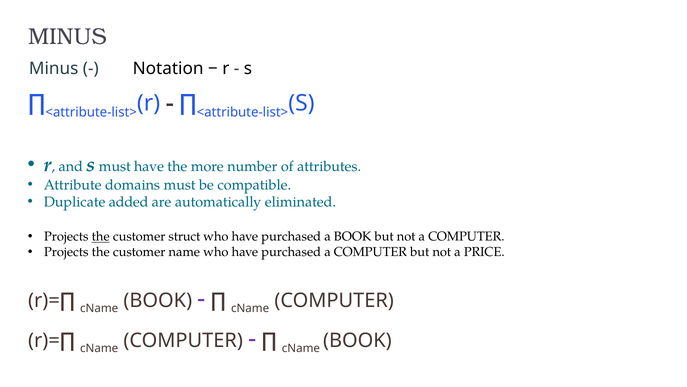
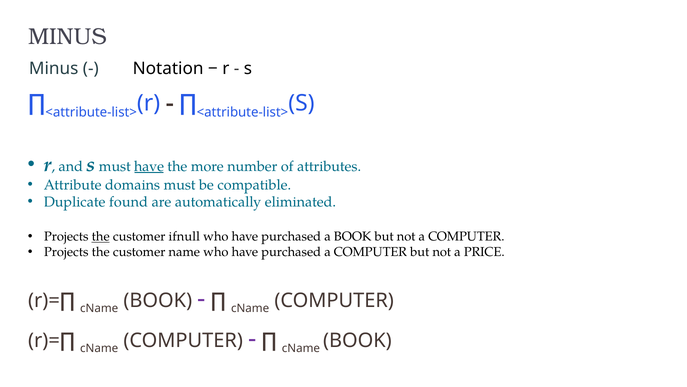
have underline: none -> present (149, 166)
added: added -> found (128, 202)
struct: struct -> ifnull (184, 236)
